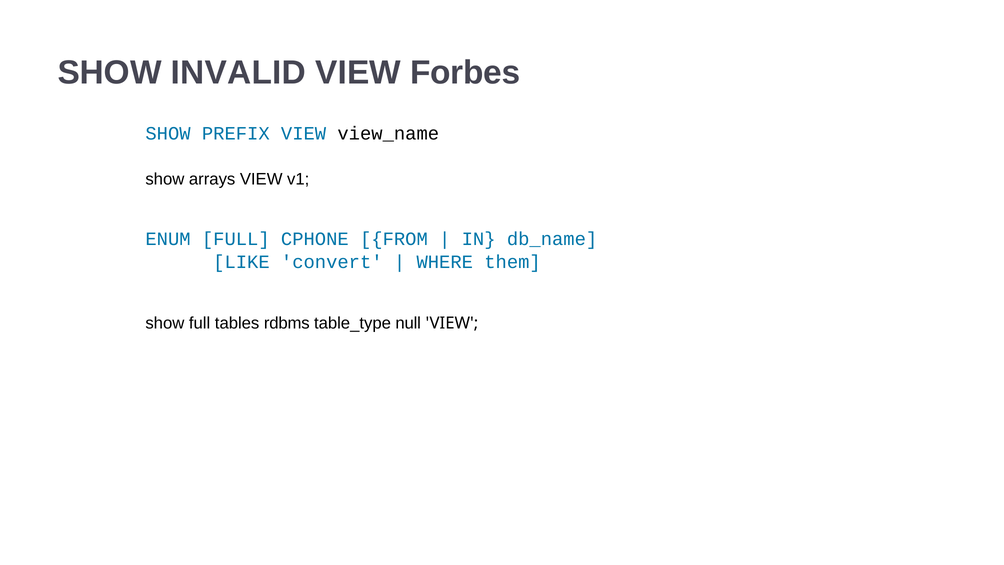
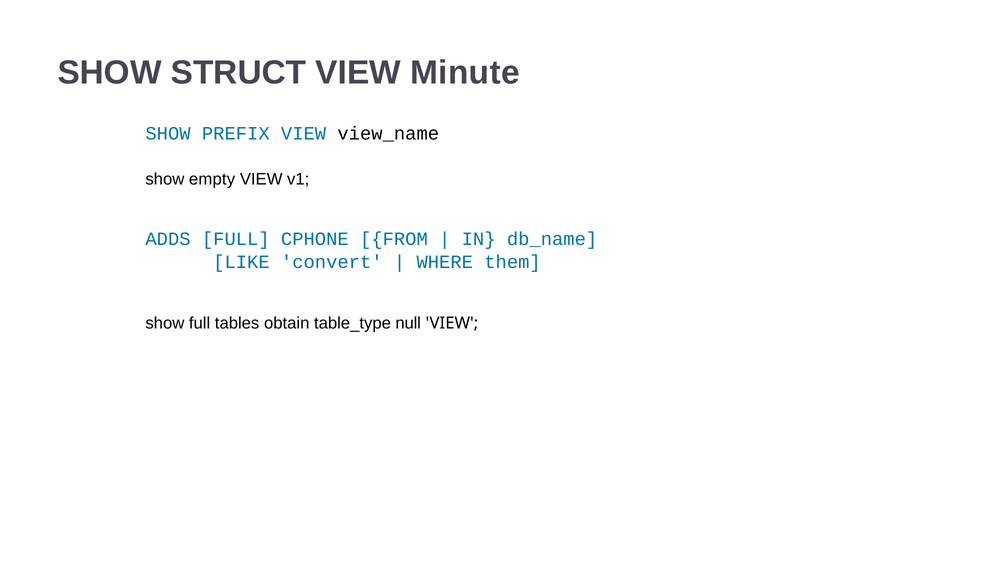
INVALID: INVALID -> STRUCT (239, 73)
Forbes: Forbes -> Minute (465, 73)
arrays: arrays -> empty (212, 179)
ENUM: ENUM -> ADDS (168, 239)
rdbms: rdbms -> obtain (287, 323)
